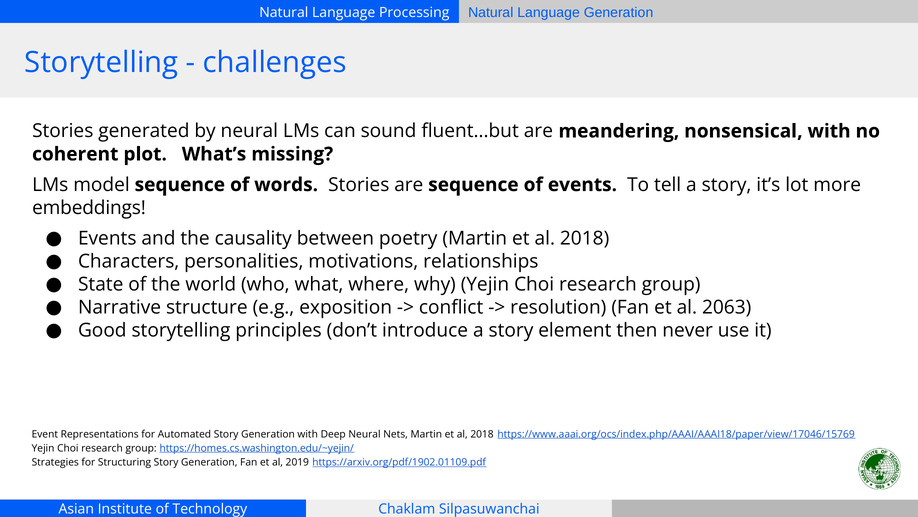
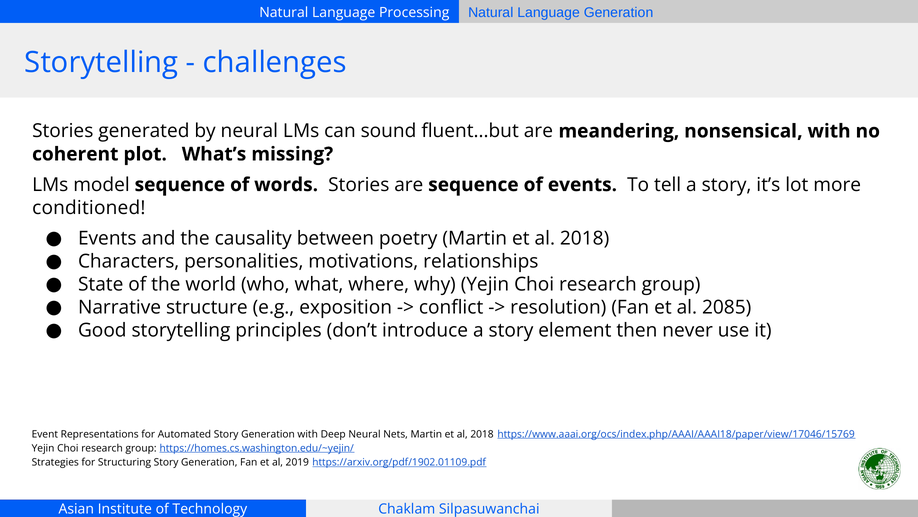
embeddings: embeddings -> conditioned (89, 208)
2063: 2063 -> 2085 (727, 307)
